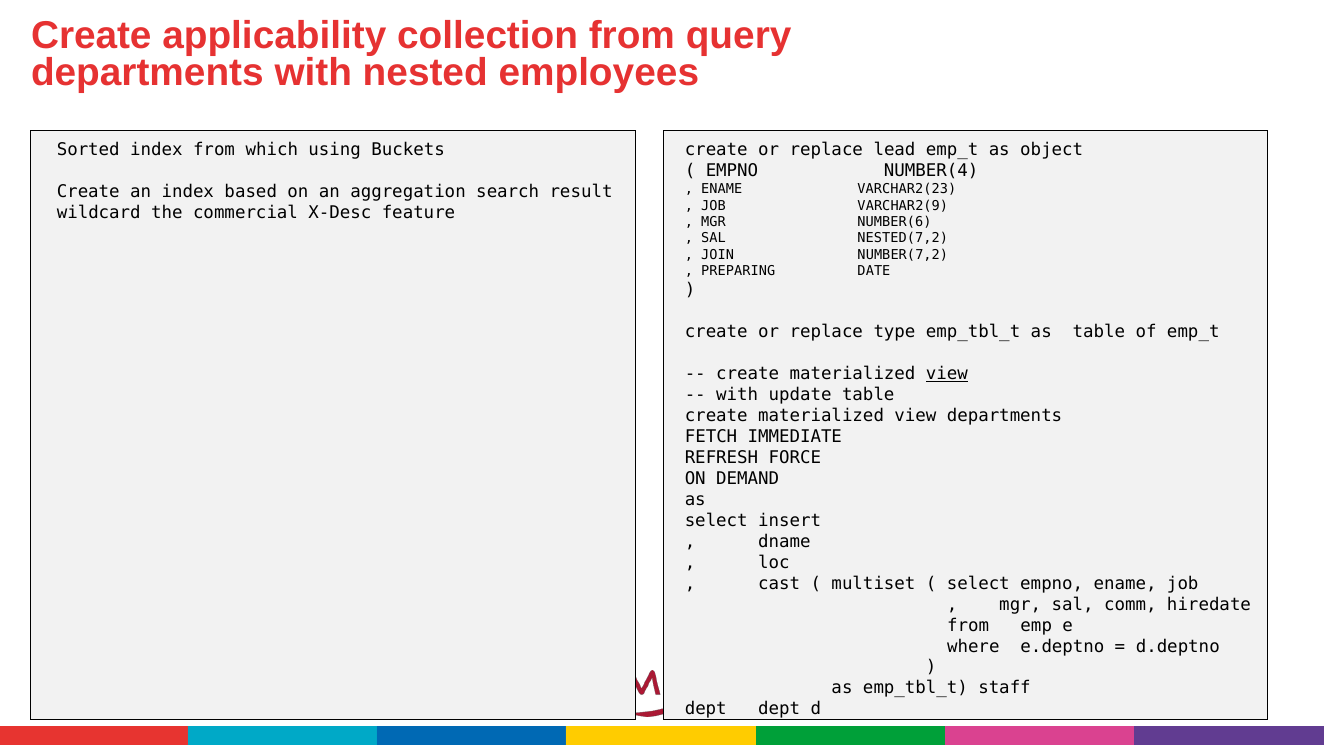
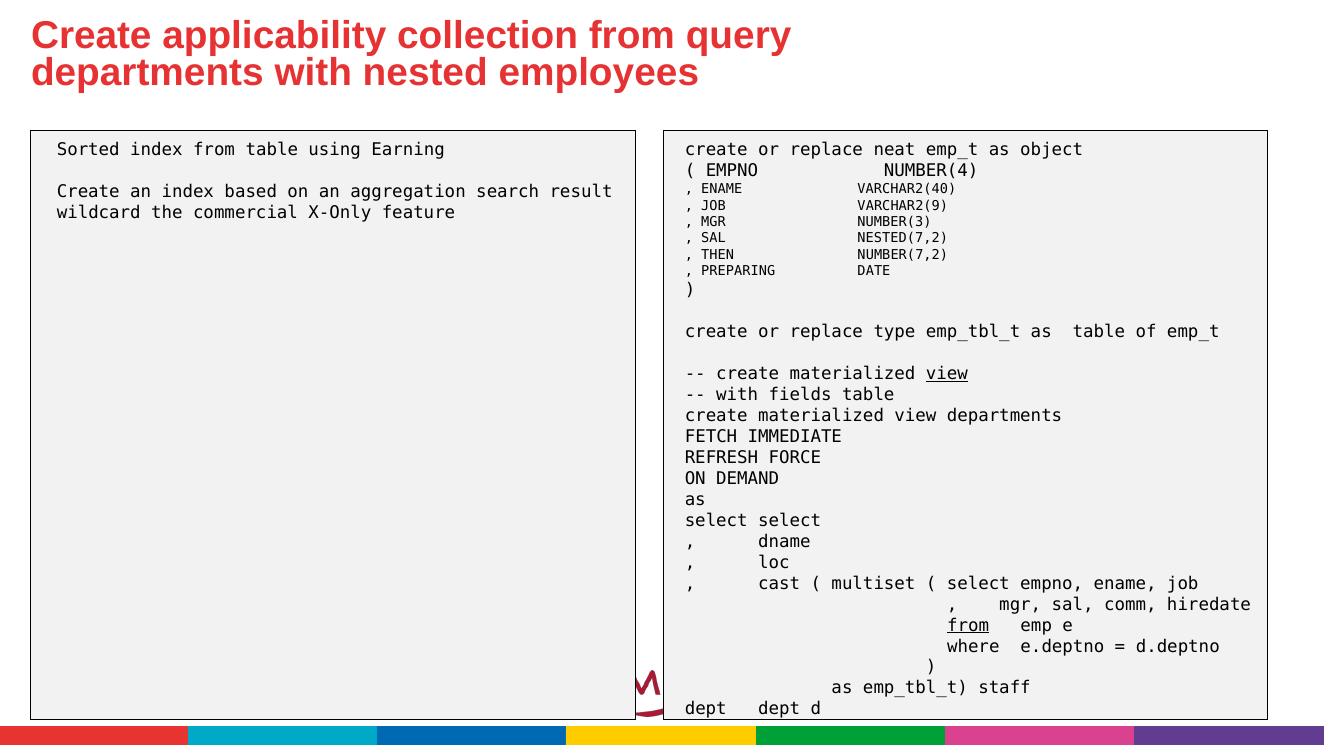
from which: which -> table (272, 150)
Buckets: Buckets -> Earning (408, 150)
lead: lead -> neat (895, 150)
VARCHAR2(23: VARCHAR2(23 -> VARCHAR2(40 (907, 189)
X-Desc: X-Desc -> X-Only (340, 213)
NUMBER(6: NUMBER(6 -> NUMBER(3 (895, 222)
JOIN: JOIN -> THEN (718, 255)
update: update -> fields (800, 395)
select insert: insert -> select (790, 520)
from underline: none -> present (968, 625)
